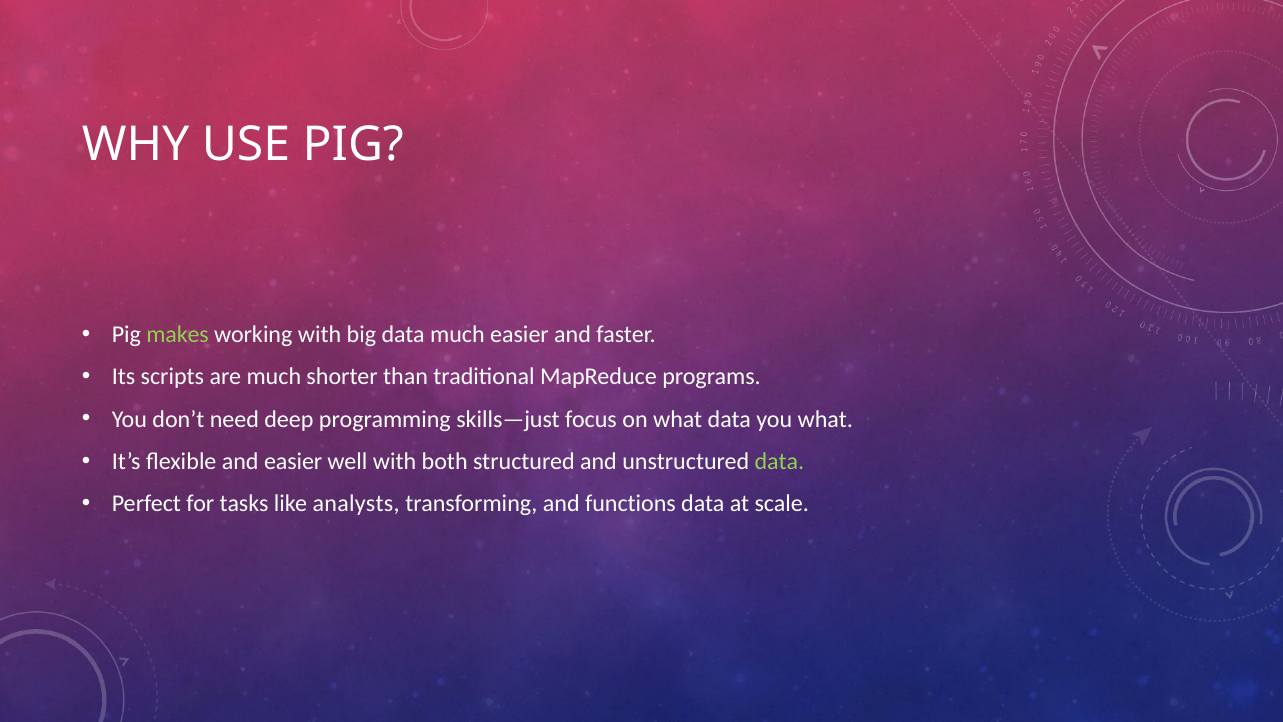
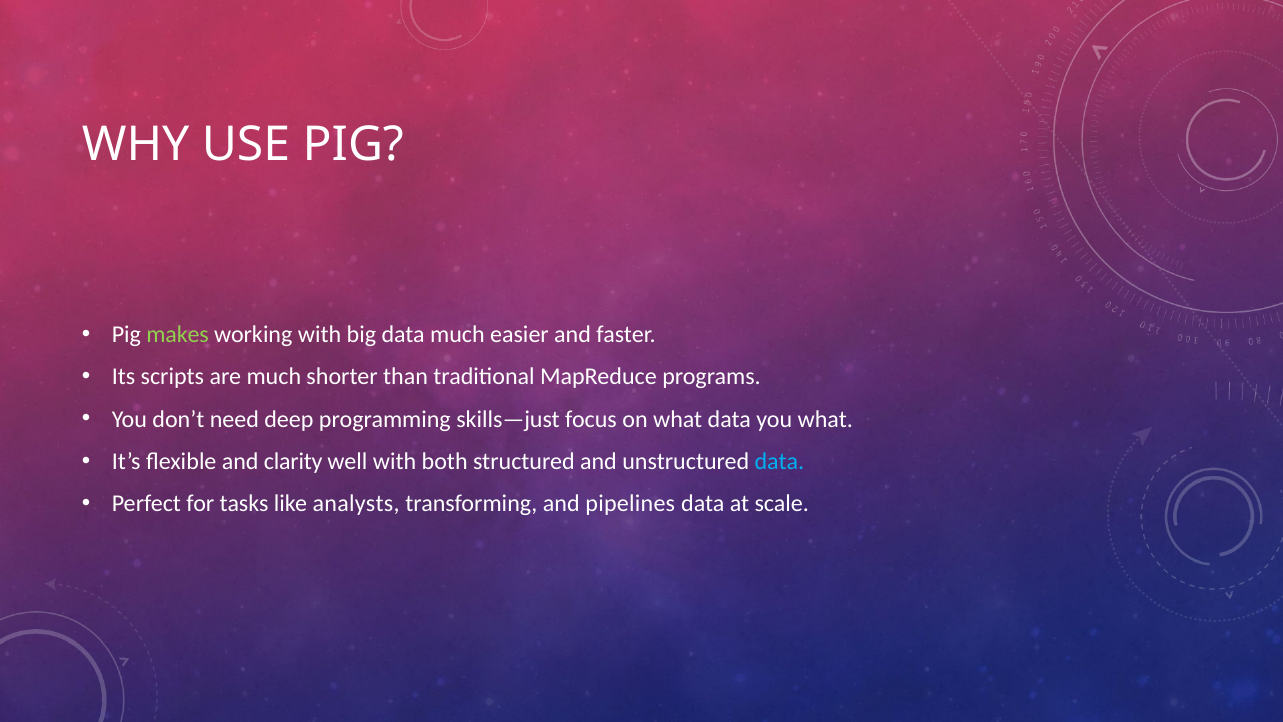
and easier: easier -> clarity (293, 461)
data colour: light green -> light blue (779, 461)
functions: functions -> pipelines (630, 504)
